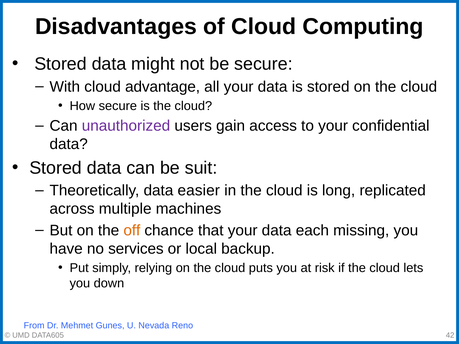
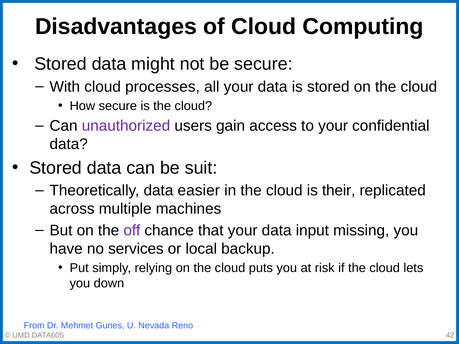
advantage: advantage -> processes (163, 87)
long: long -> their (339, 191)
off colour: orange -> purple (132, 231)
each: each -> input (312, 231)
